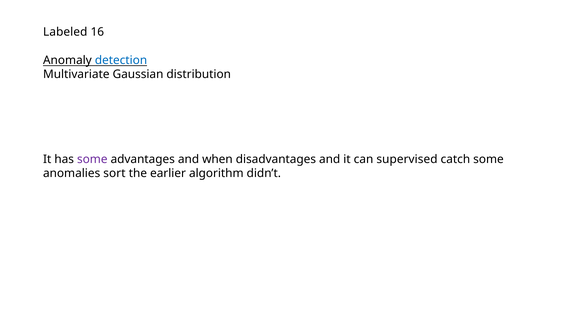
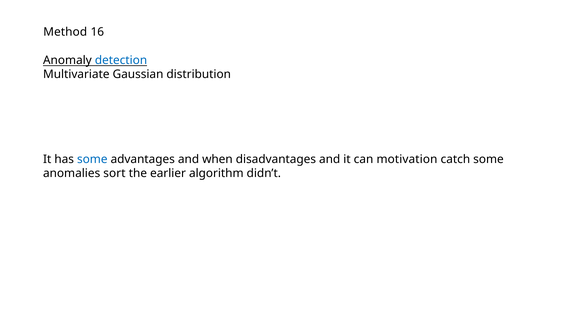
Labeled: Labeled -> Method (65, 32)
some colour: purple -> blue (92, 159)
supervised: supervised -> motivation (407, 159)
